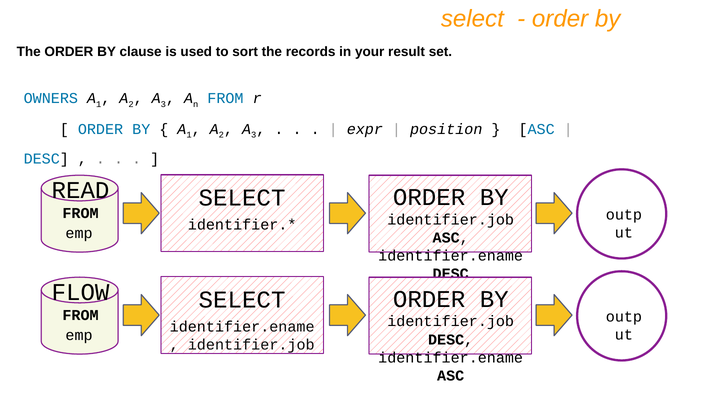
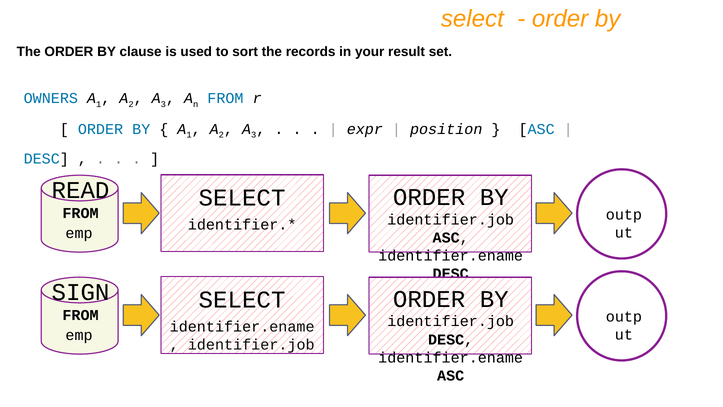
FLOW: FLOW -> SIGN (81, 292)
